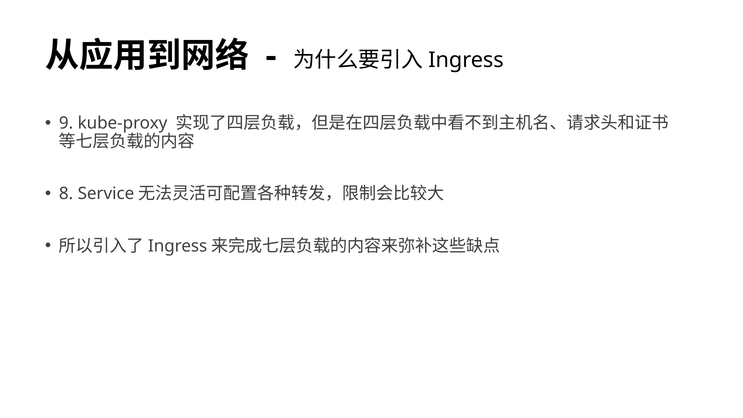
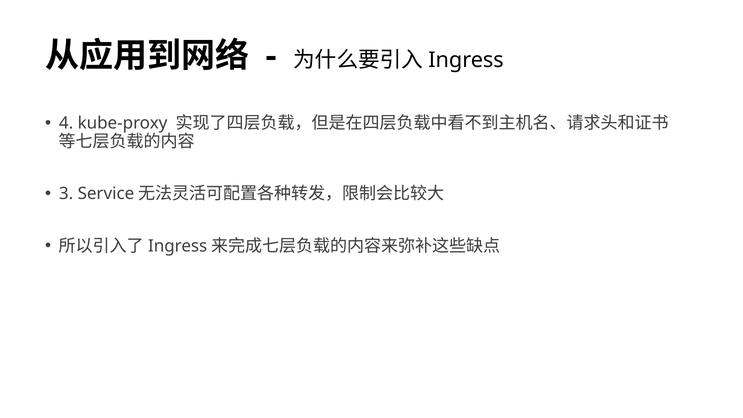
9: 9 -> 4 (66, 123)
8: 8 -> 3 (66, 194)
